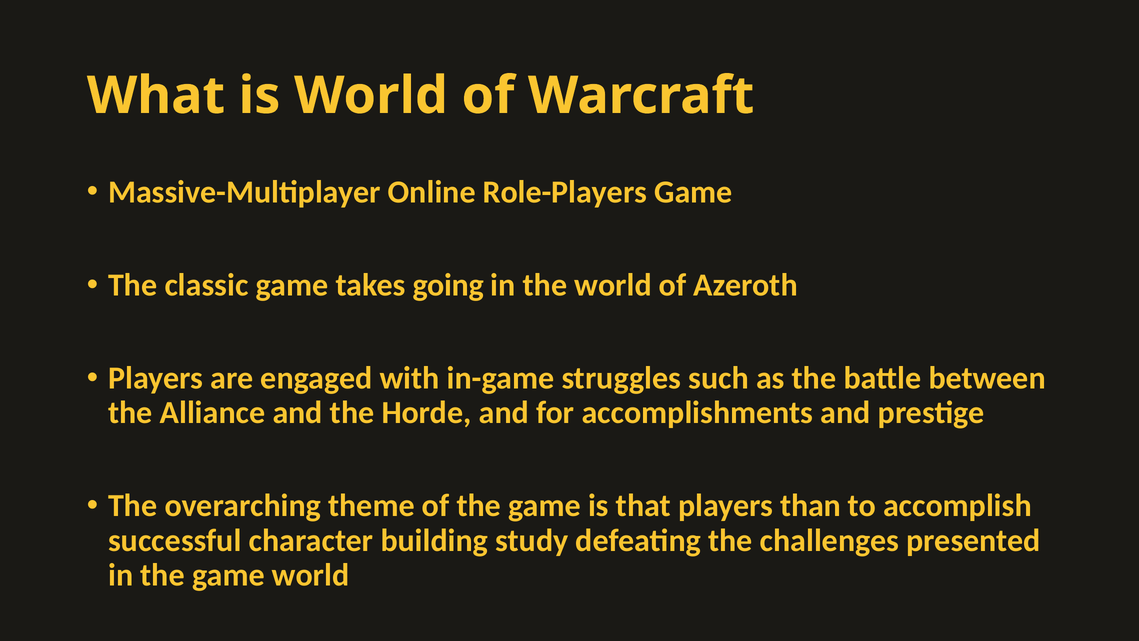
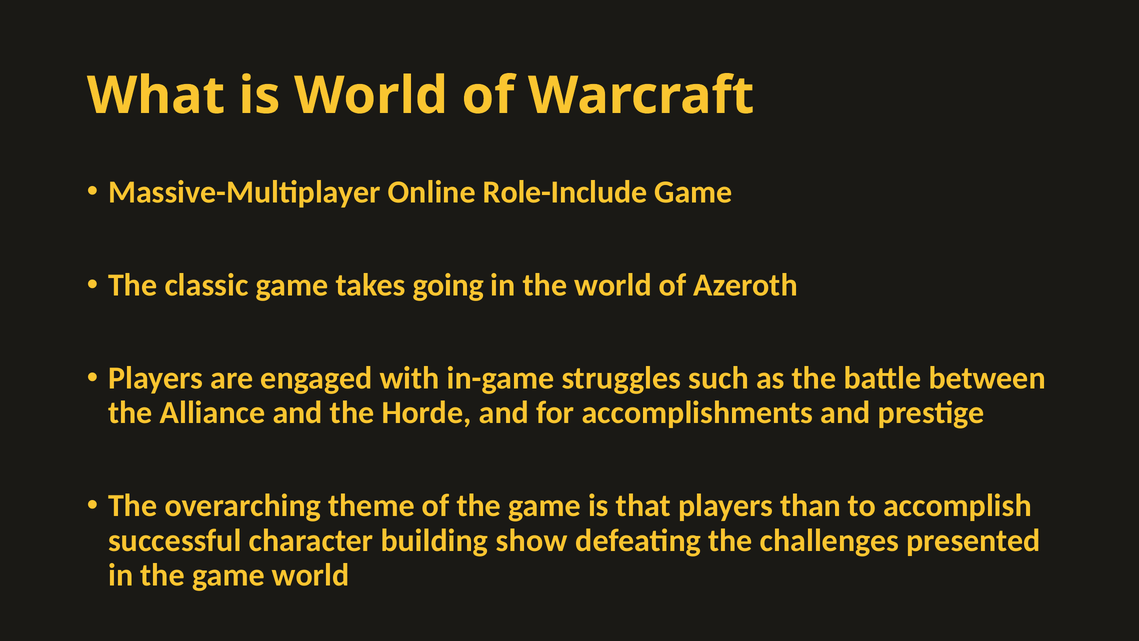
Role-Players: Role-Players -> Role-Include (565, 192)
study: study -> show (532, 540)
